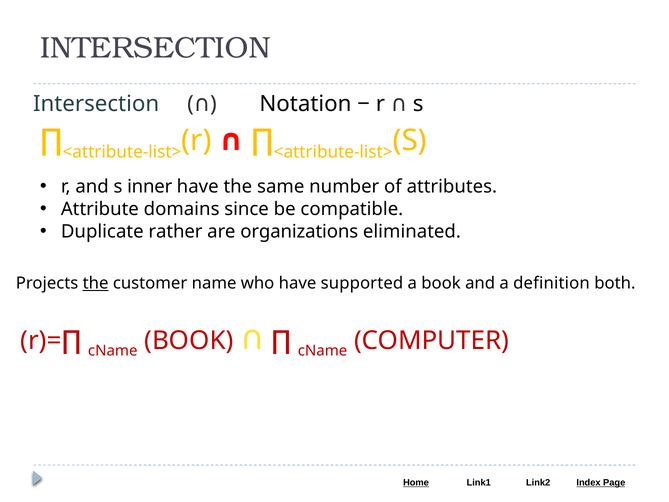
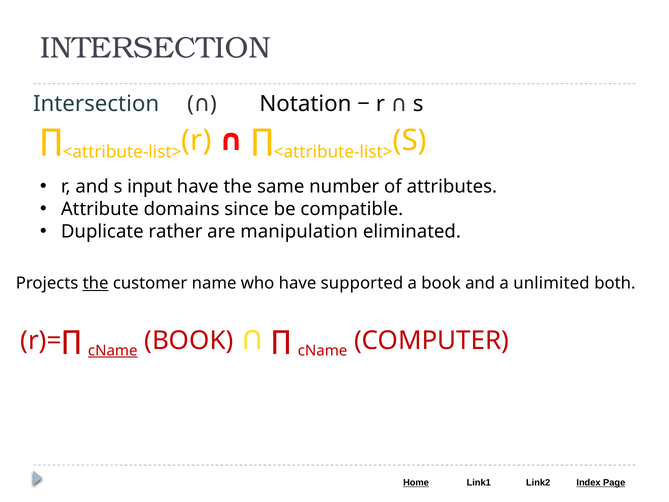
inner: inner -> input (150, 187)
organizations: organizations -> manipulation (299, 231)
definition: definition -> unlimited (551, 283)
cName underline: none -> present (113, 350)
